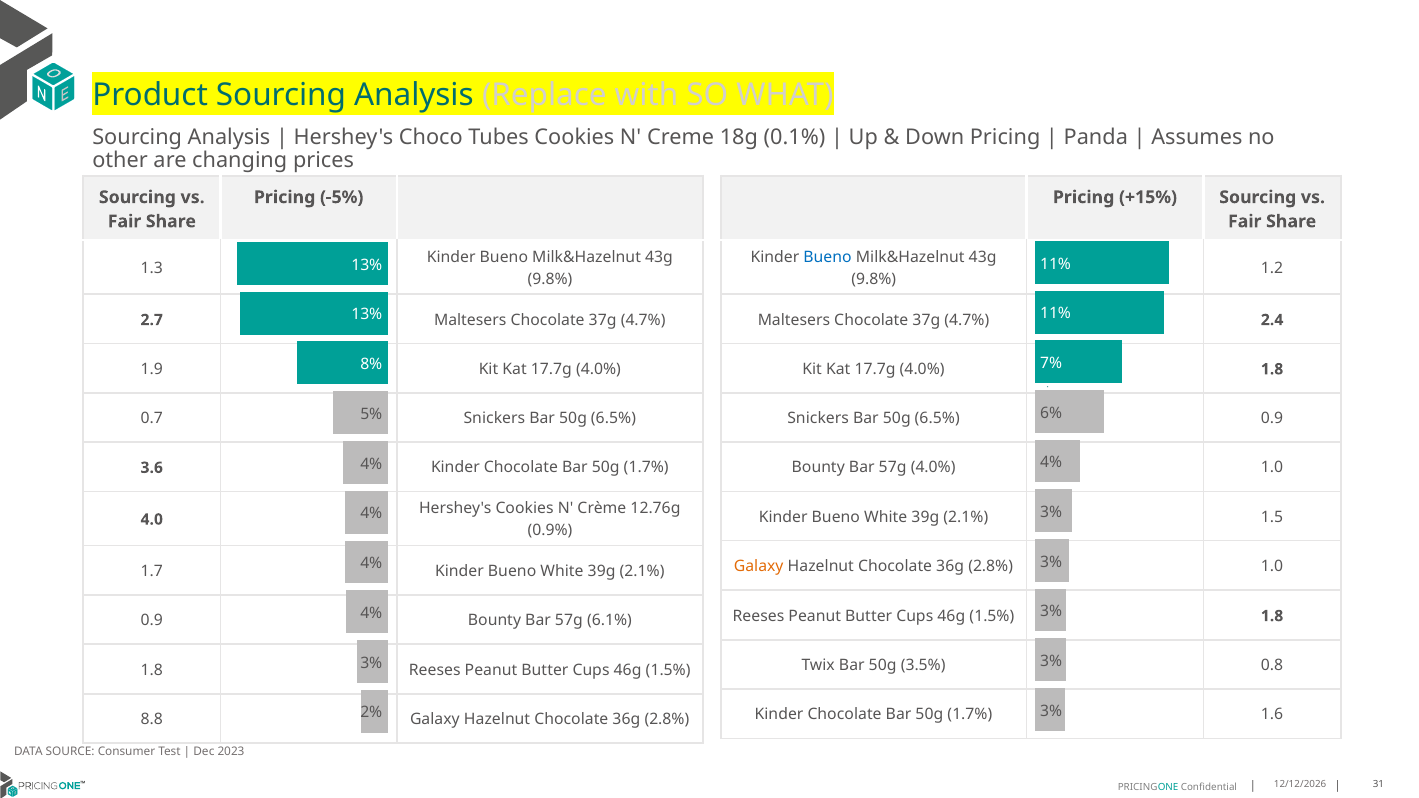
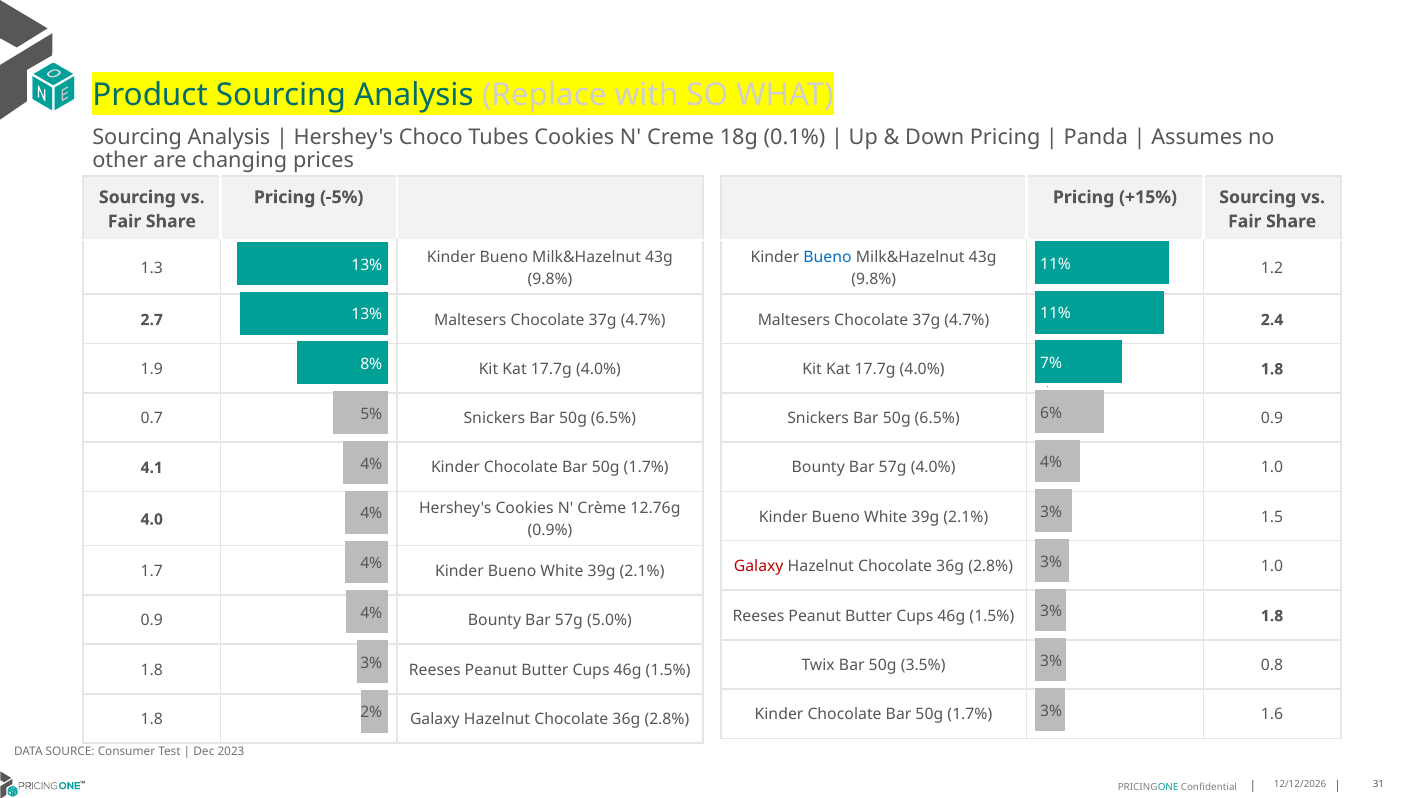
3.6: 3.6 -> 4.1 (152, 468)
Galaxy colour: orange -> red (759, 567)
6.1%: 6.1% -> 5.0% (609, 621)
8.8: 8.8 -> 1.8 (152, 720)
